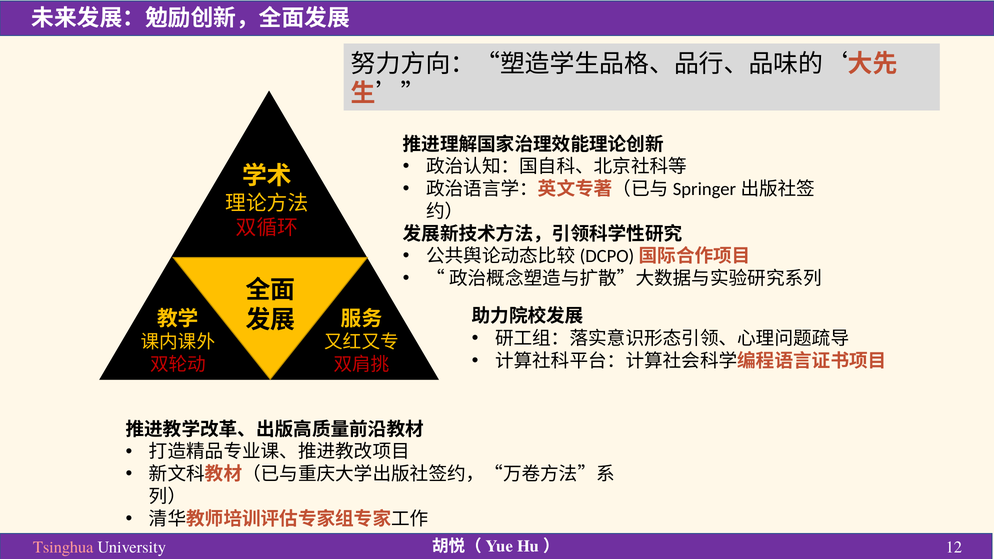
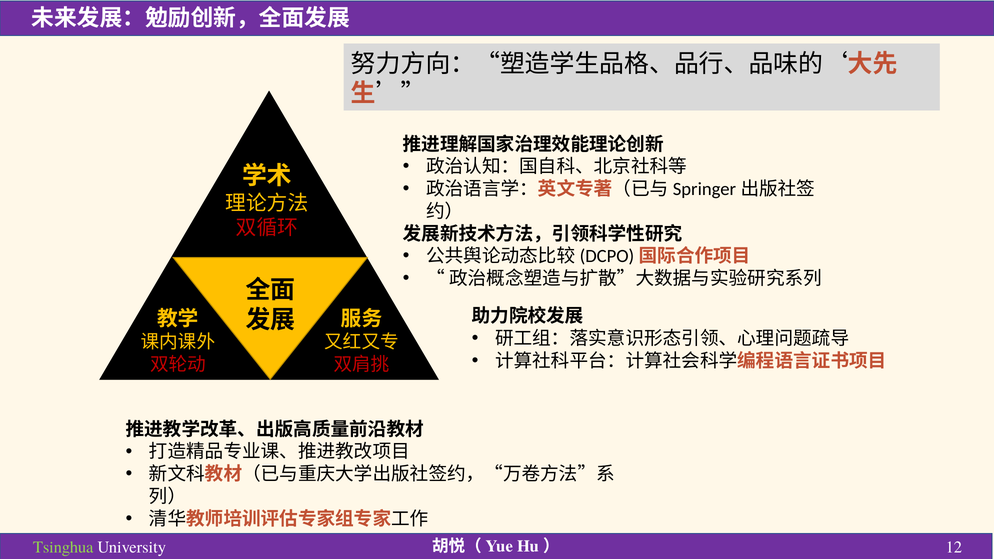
Tsinghua colour: pink -> light green (63, 547)
